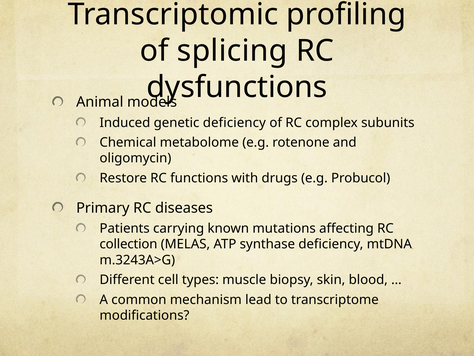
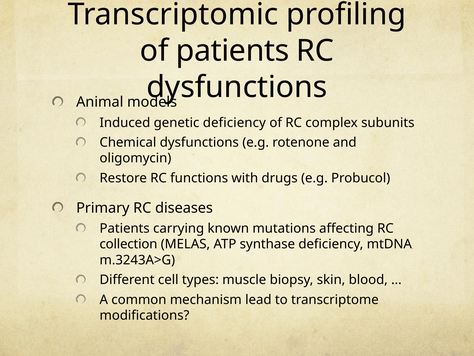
of splicing: splicing -> patients (232, 51)
Chemical metabolome: metabolome -> dysfunctions (199, 142)
